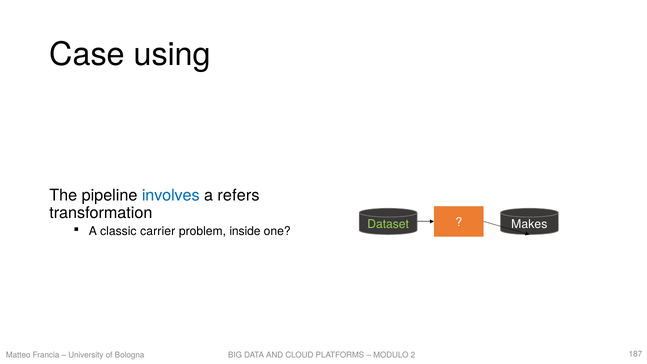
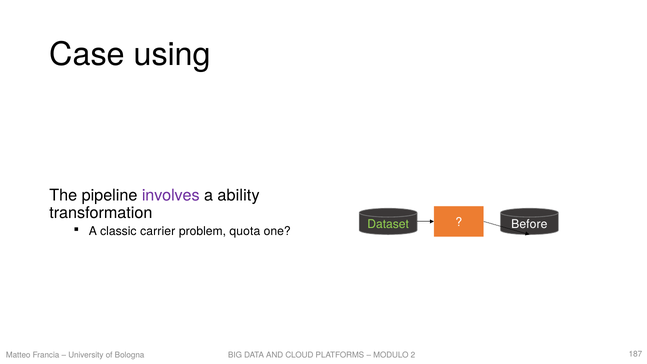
involves colour: blue -> purple (171, 195)
refers: refers -> ability (239, 195)
Makes: Makes -> Before (529, 224)
inside: inside -> quota (245, 231)
